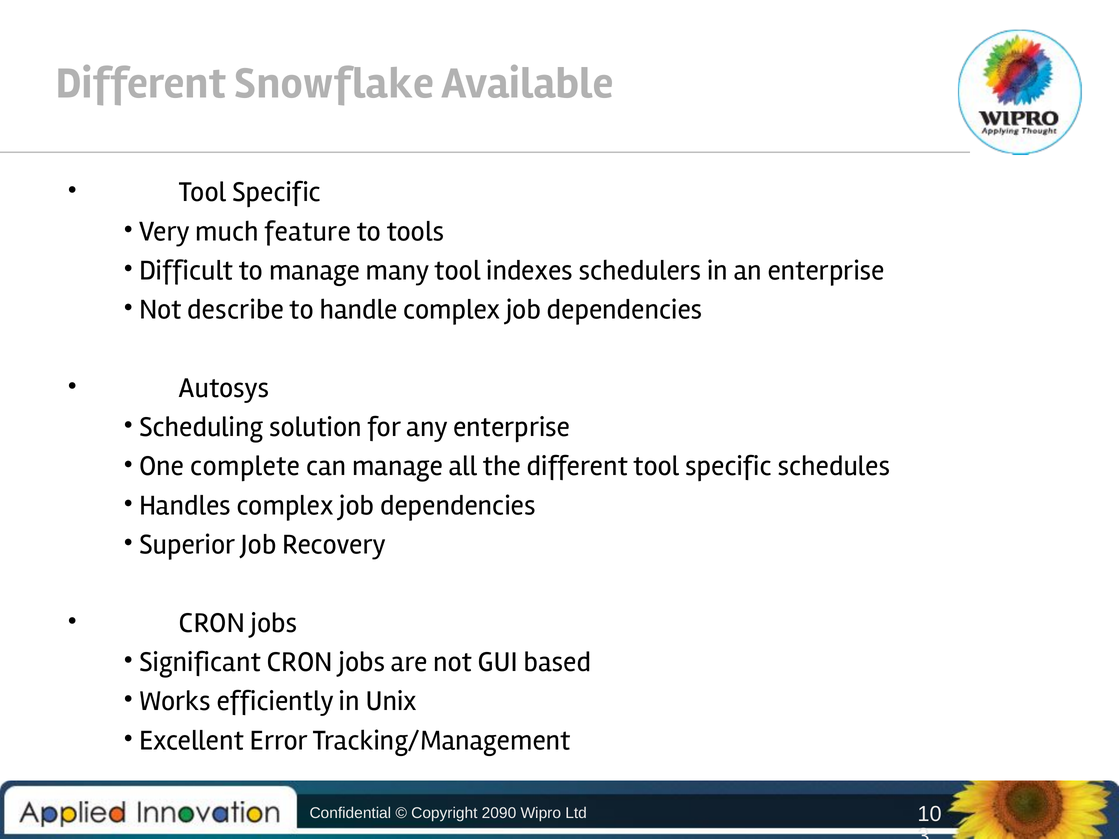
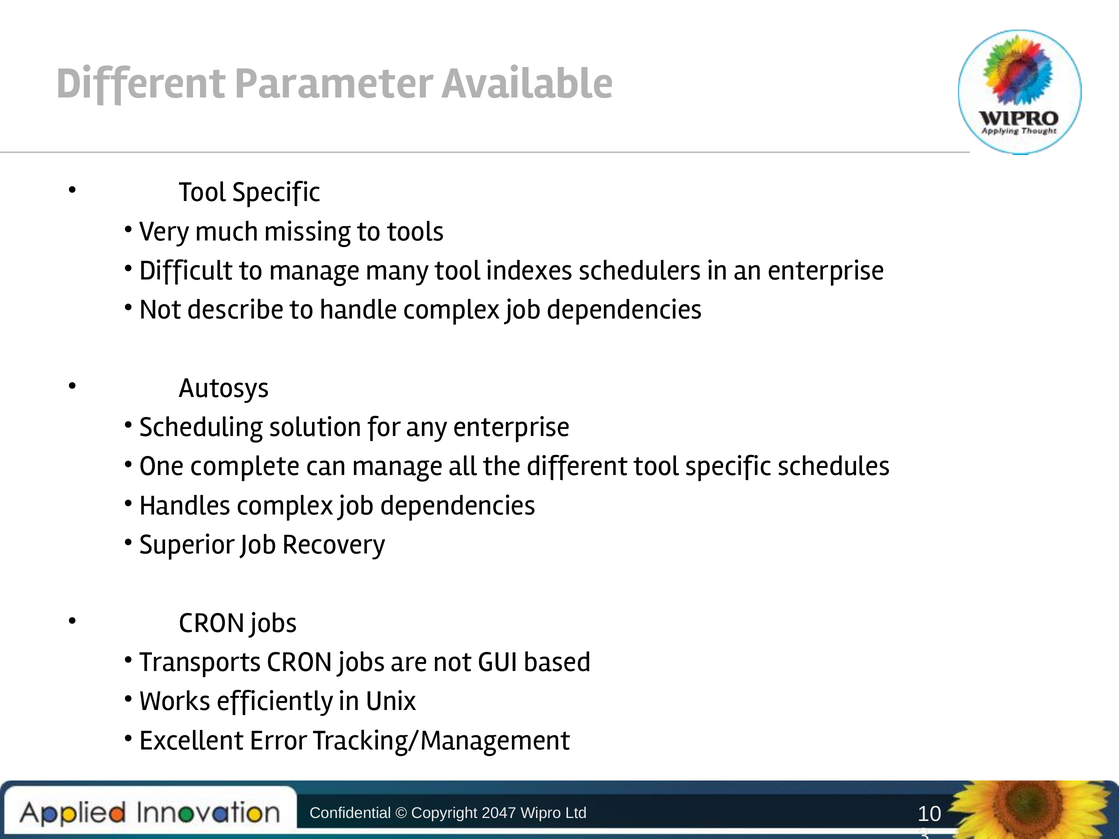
Snowflake: Snowflake -> Parameter (334, 83)
feature: feature -> missing (308, 231)
Significant: Significant -> Transports (200, 662)
2090: 2090 -> 2047 (499, 813)
